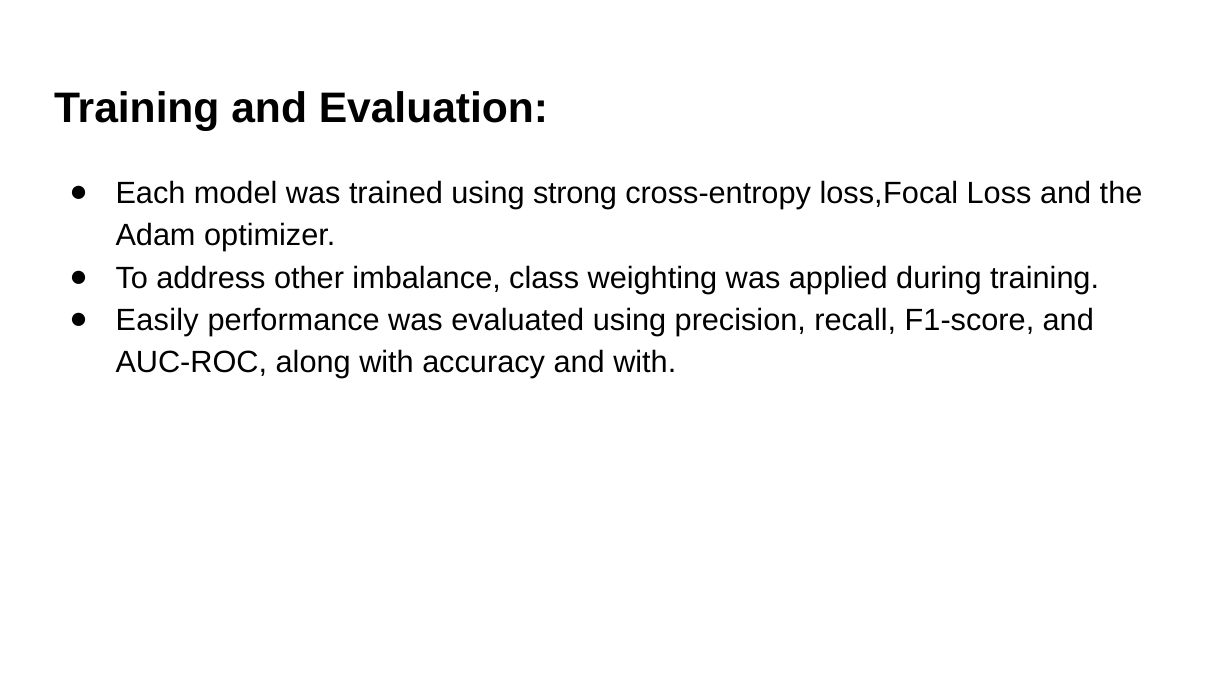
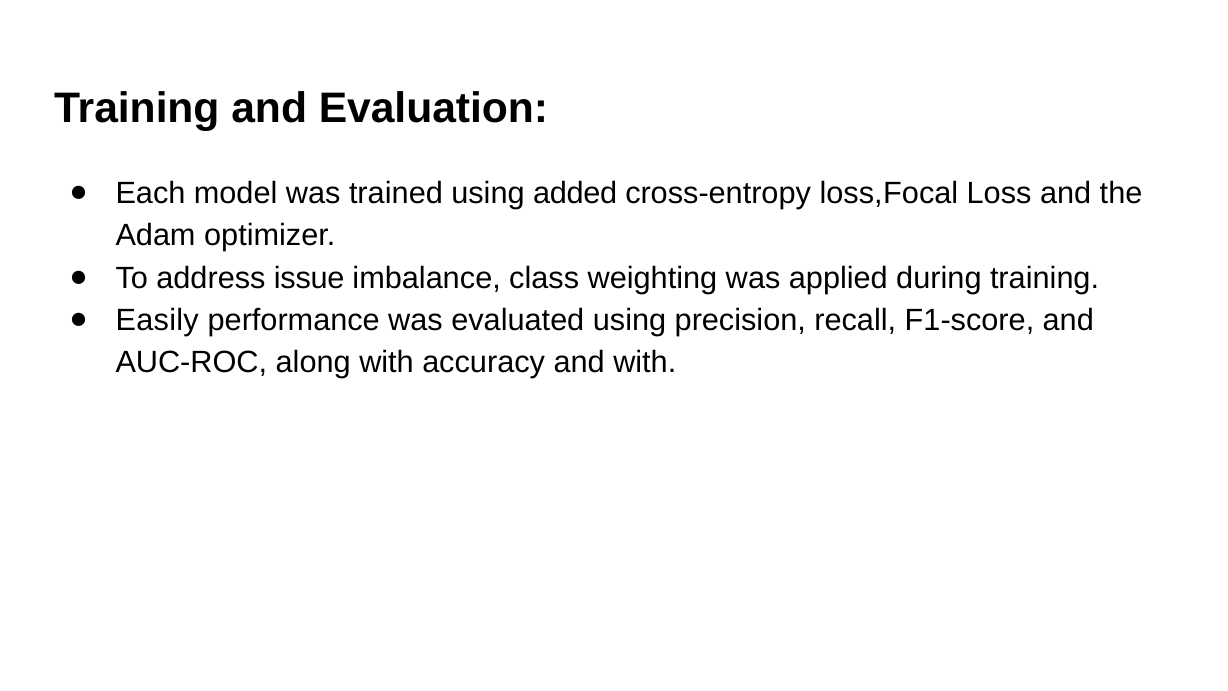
strong: strong -> added (575, 193)
other: other -> issue (309, 278)
